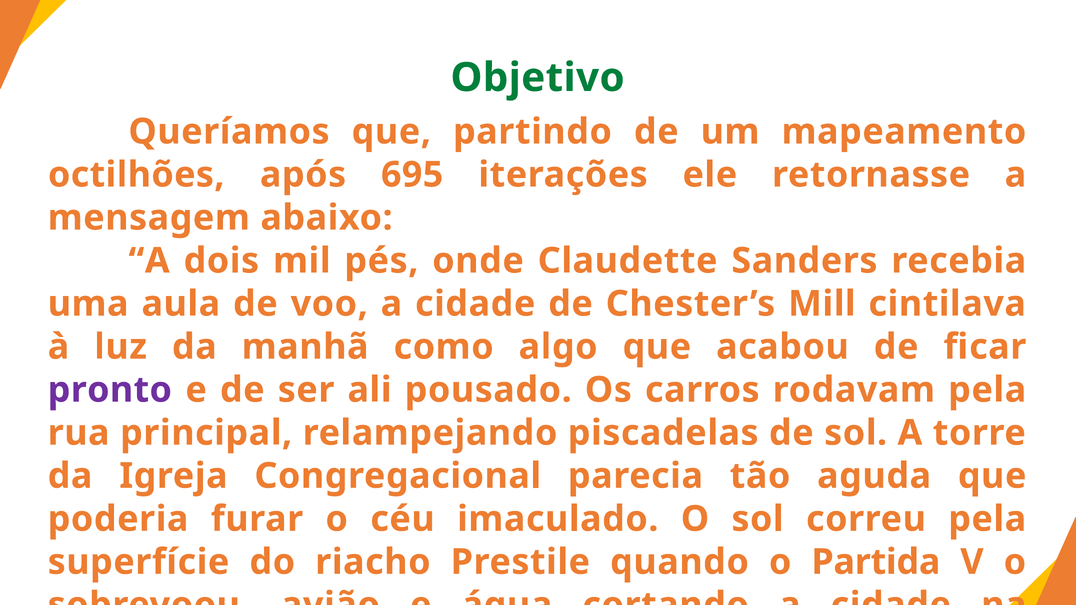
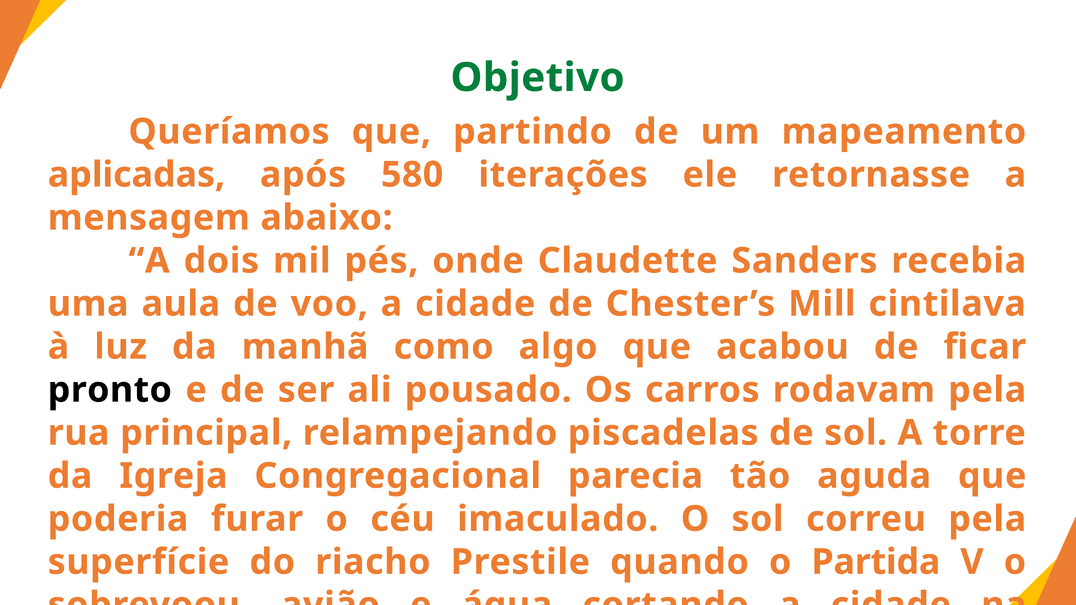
octilhões: octilhões -> aplicadas (136, 175)
695: 695 -> 580 (412, 175)
pronto colour: purple -> black (110, 390)
